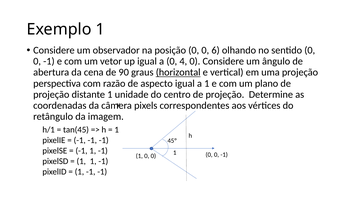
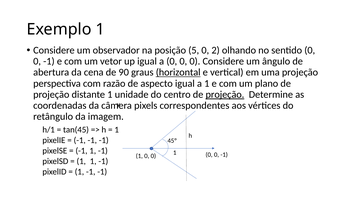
posição 0: 0 -> 5 (194, 50)
6: 6 -> 2 (216, 50)
a 0 4: 4 -> 0 (183, 61)
projeção underline: none -> present (225, 94)
